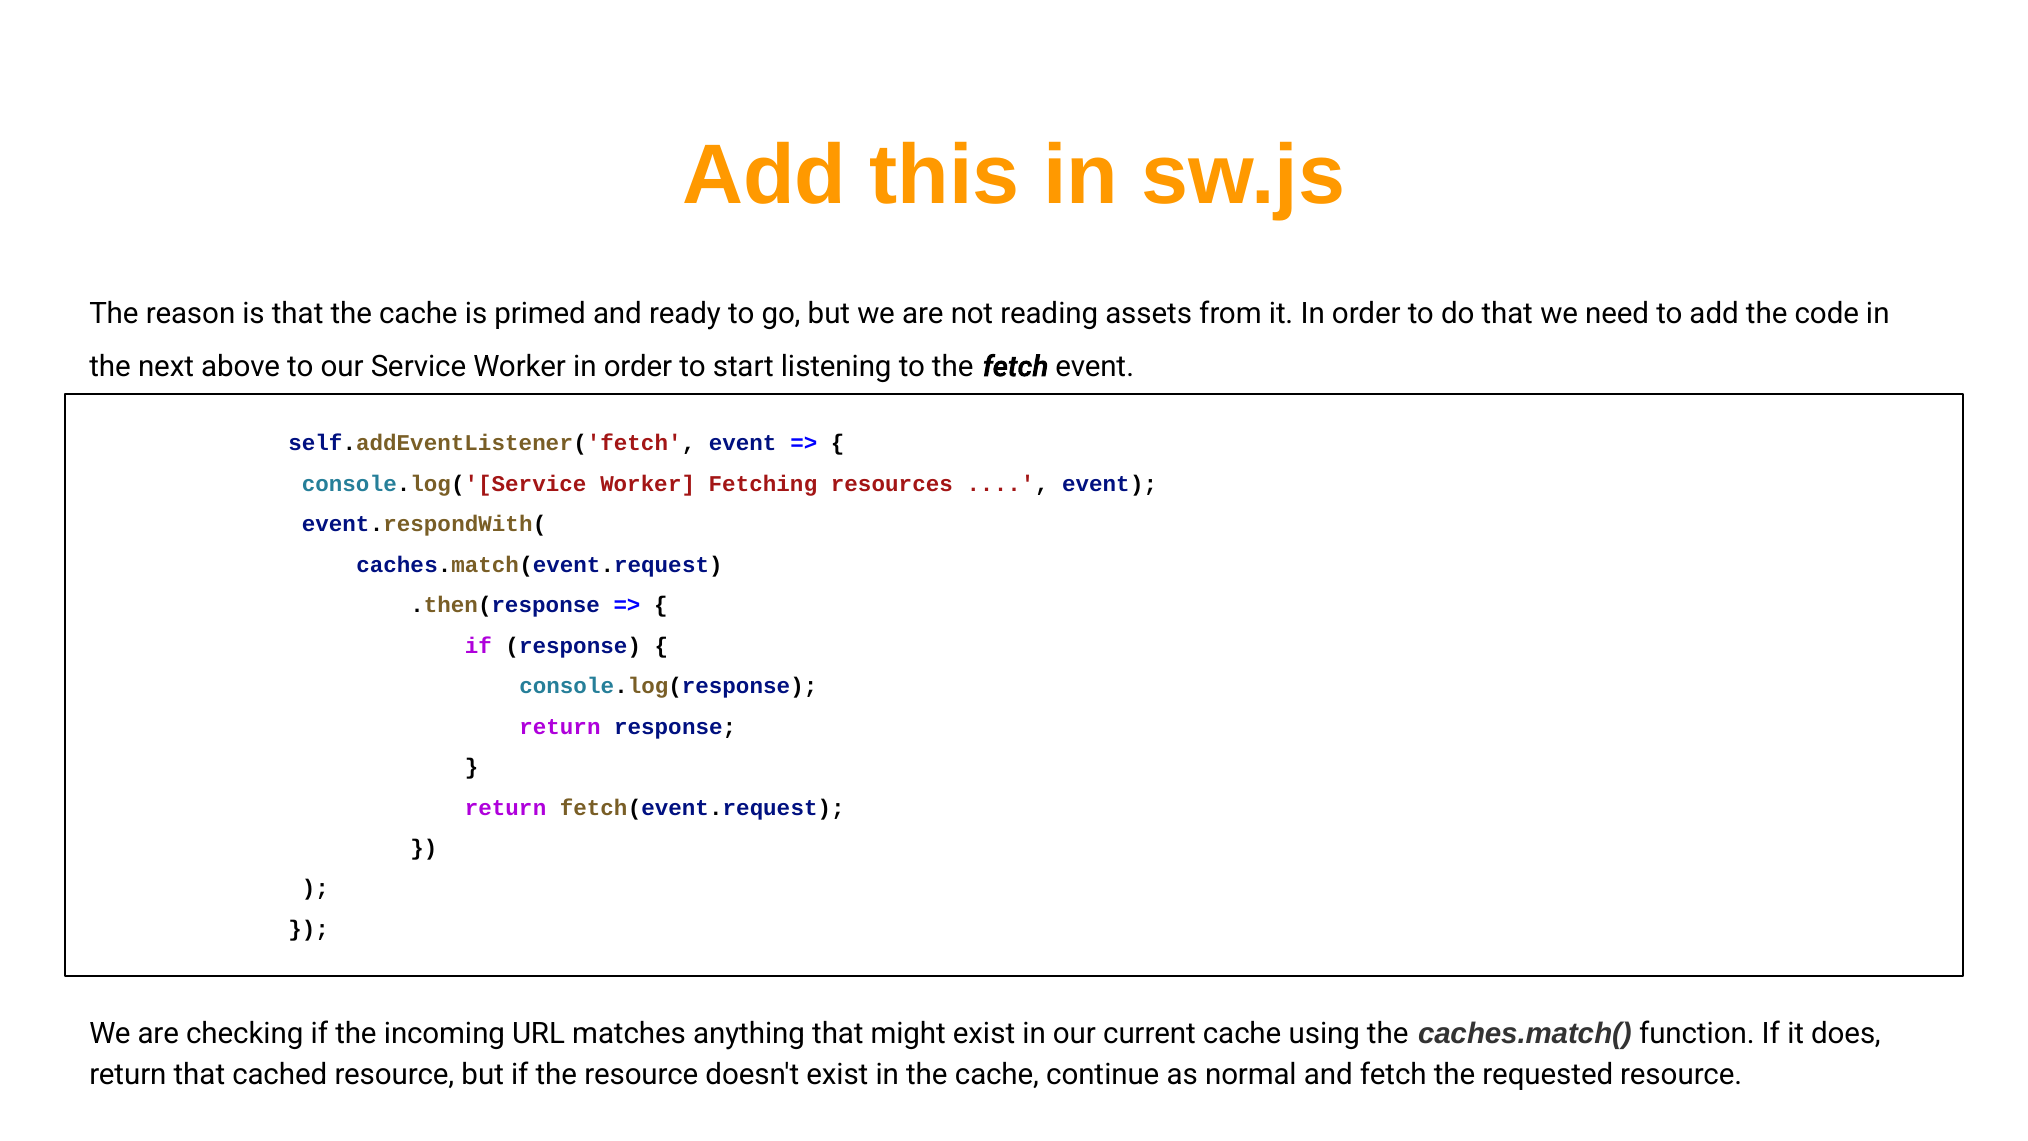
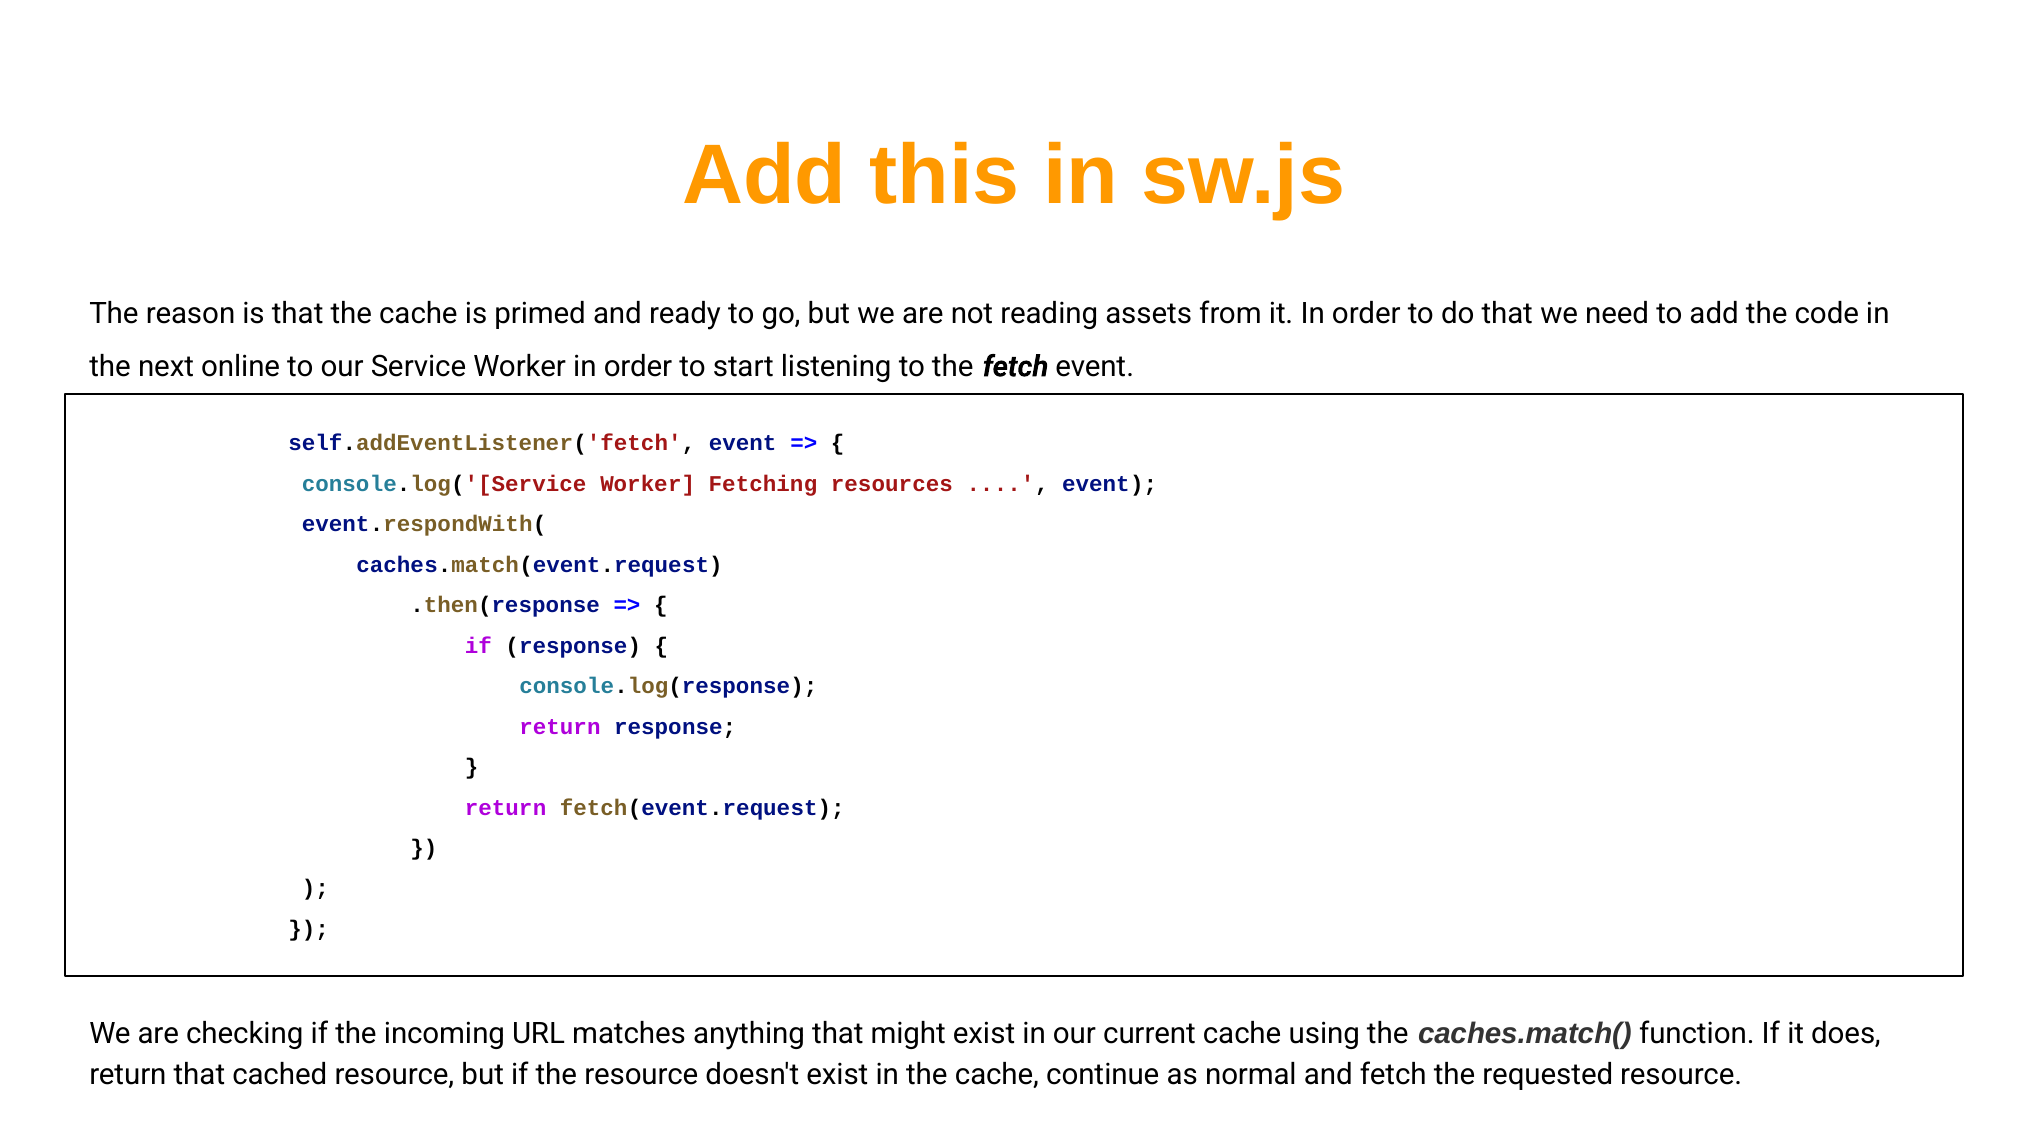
above: above -> online (241, 367)
